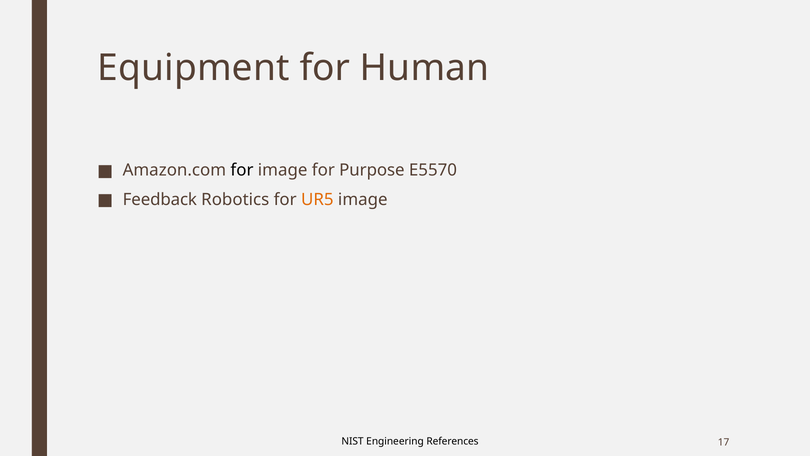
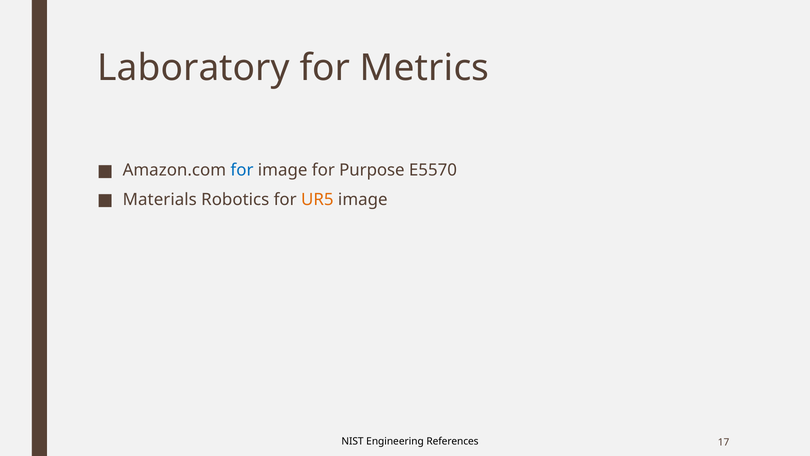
Equipment: Equipment -> Laboratory (194, 68)
Human: Human -> Metrics (425, 68)
for colour: black -> blue (242, 170)
Feedback: Feedback -> Materials (160, 199)
